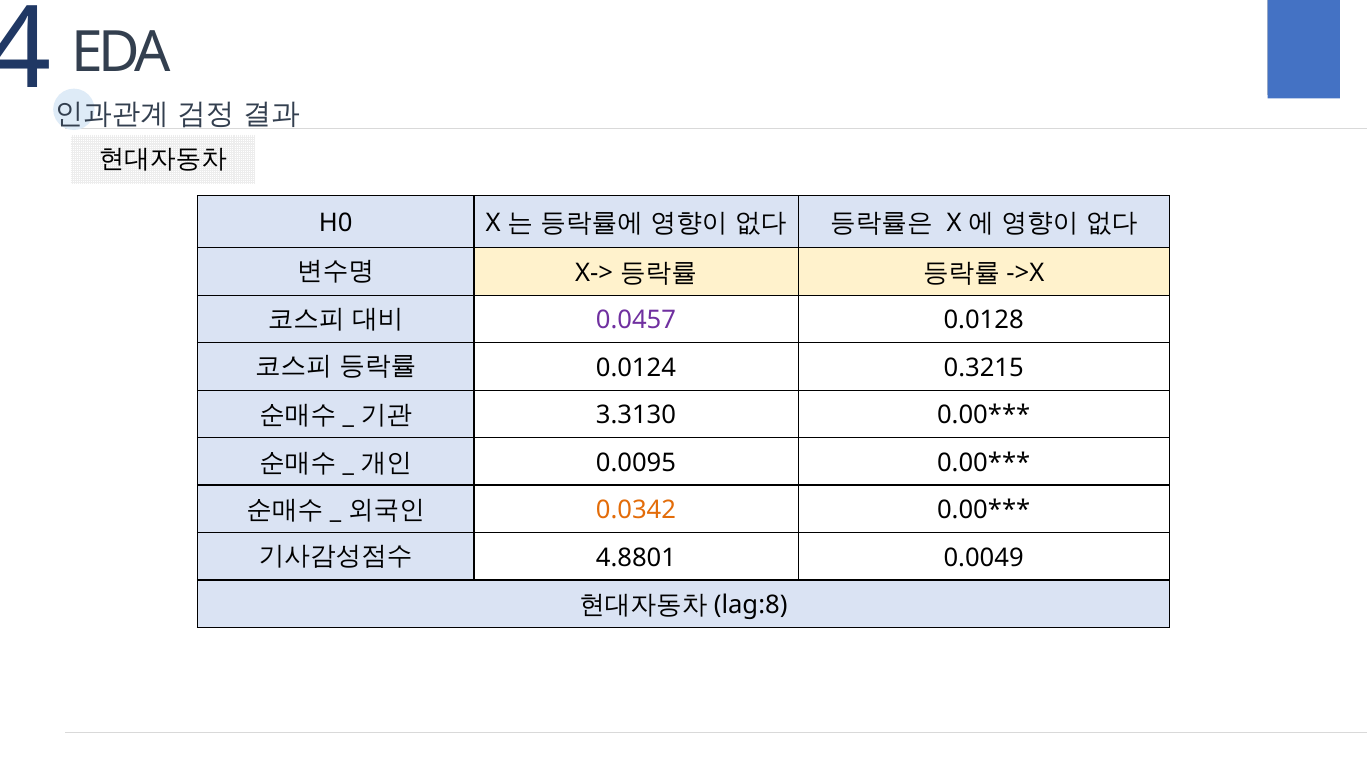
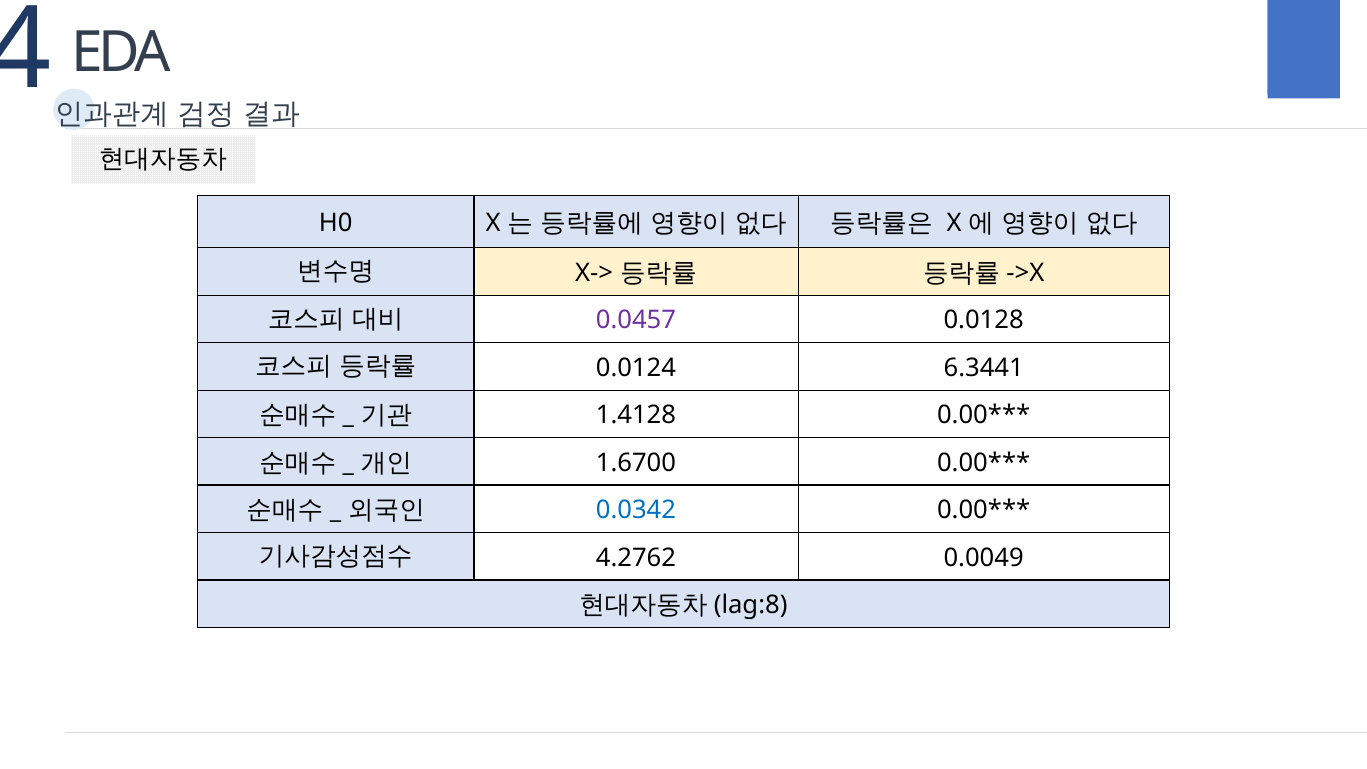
0.3215: 0.3215 -> 6.3441 (984, 368)
3.3130: 3.3130 -> 1.4128 (636, 415)
0.0095: 0.0095 -> 1.6700 (636, 463)
0.0342 colour: orange -> blue (636, 510)
4.8801: 4.8801 -> 4.2762 (636, 558)
